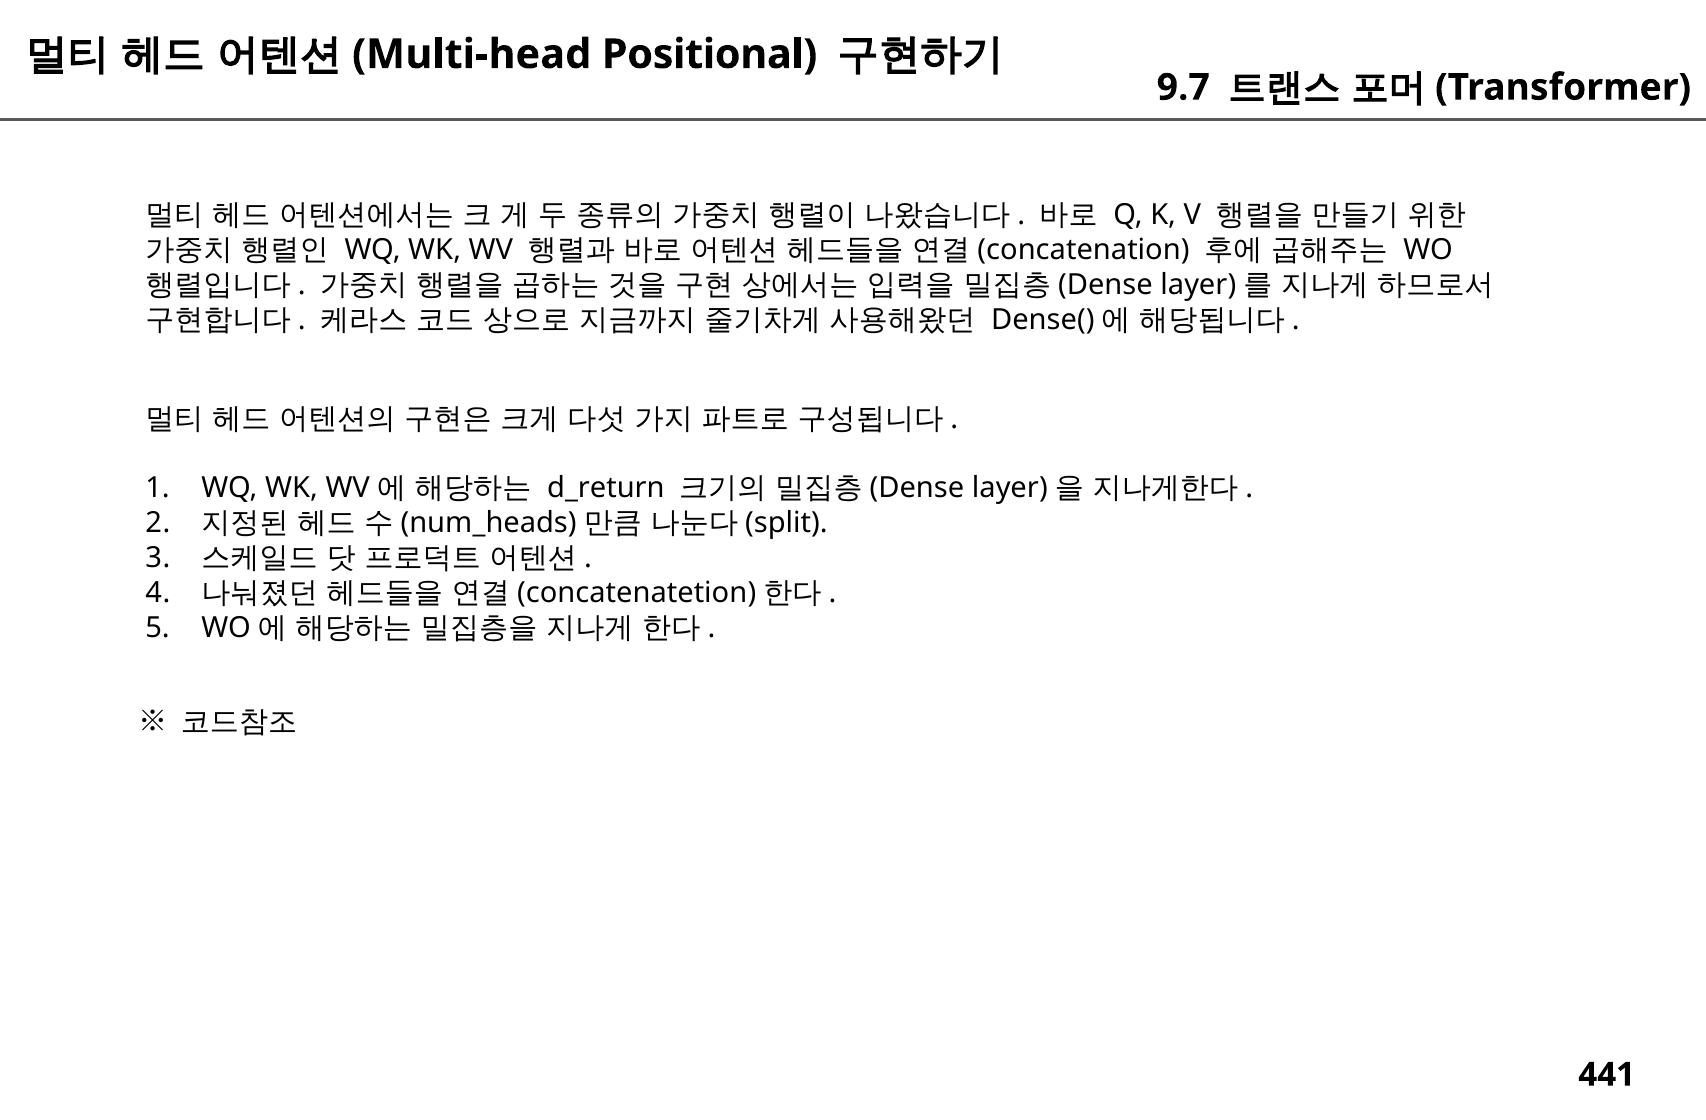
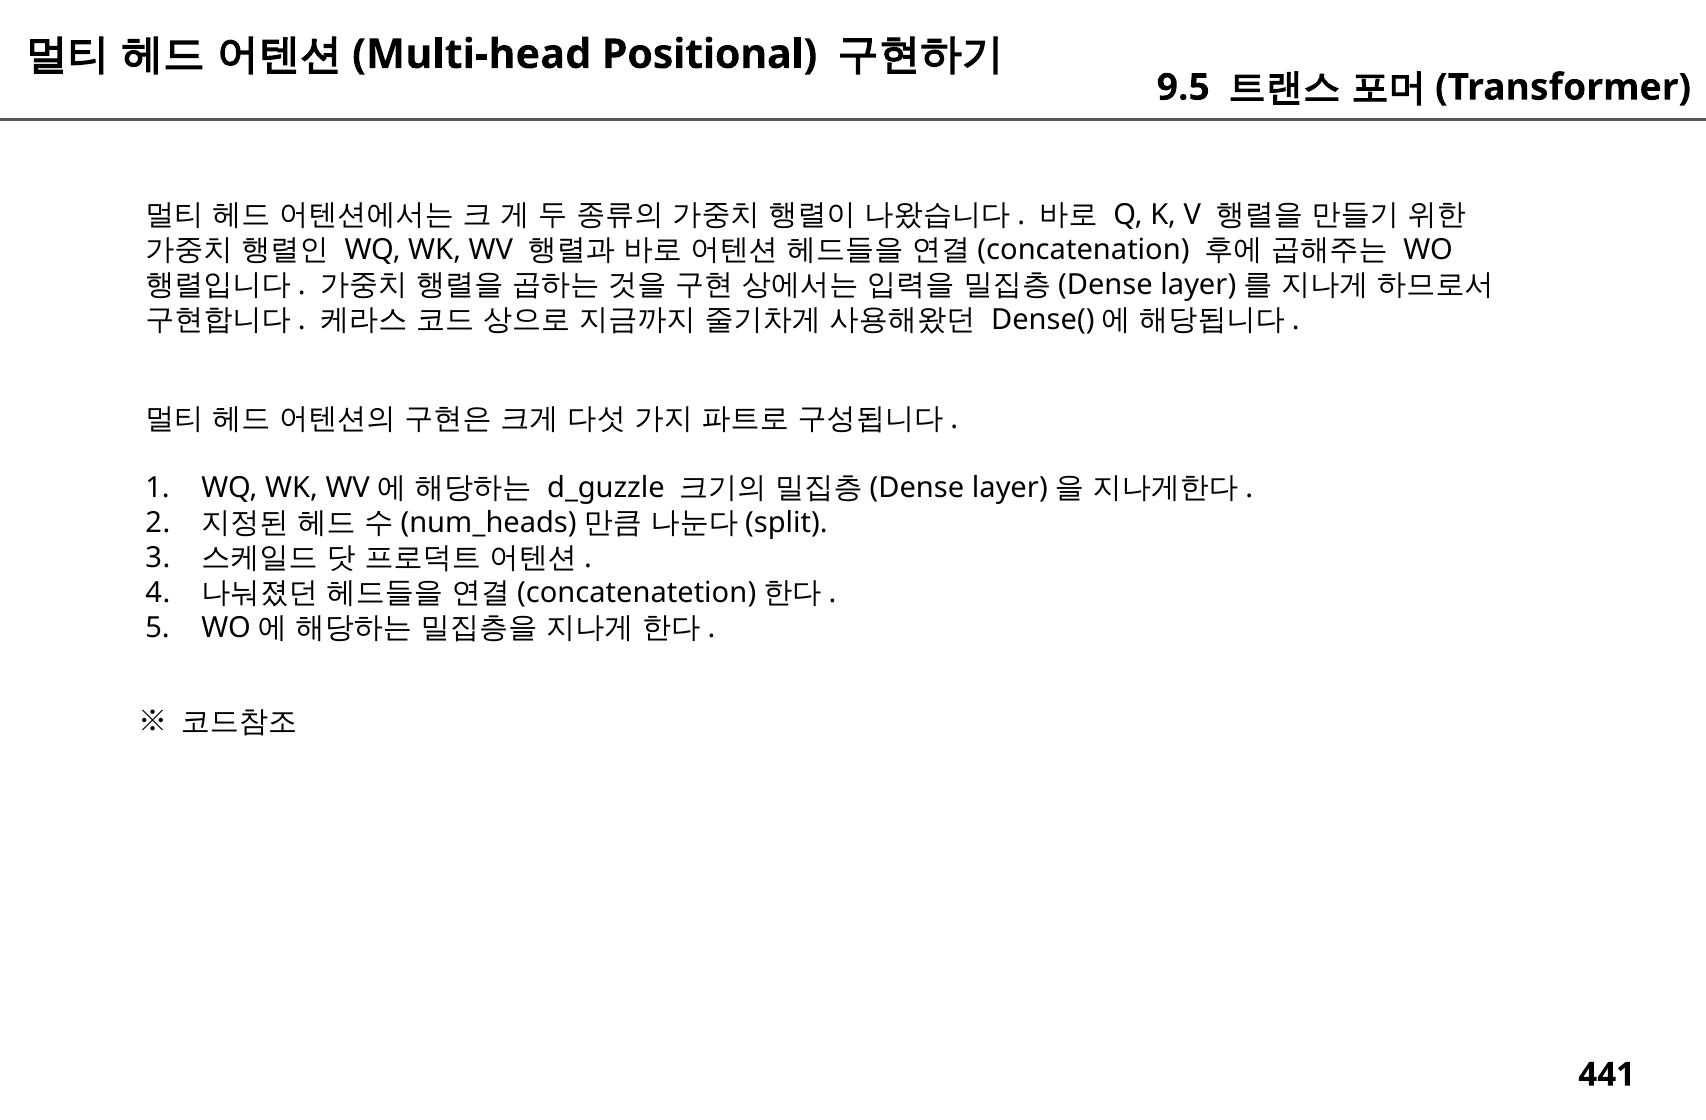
9.7: 9.7 -> 9.5 (1183, 87)
d_return: d_return -> d_guzzle (606, 488)
